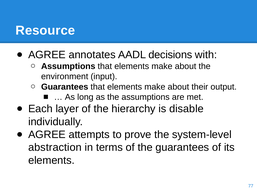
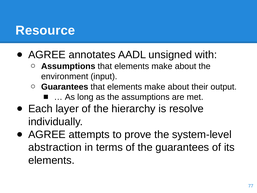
decisions: decisions -> unsigned (170, 55)
disable: disable -> resolve (186, 109)
